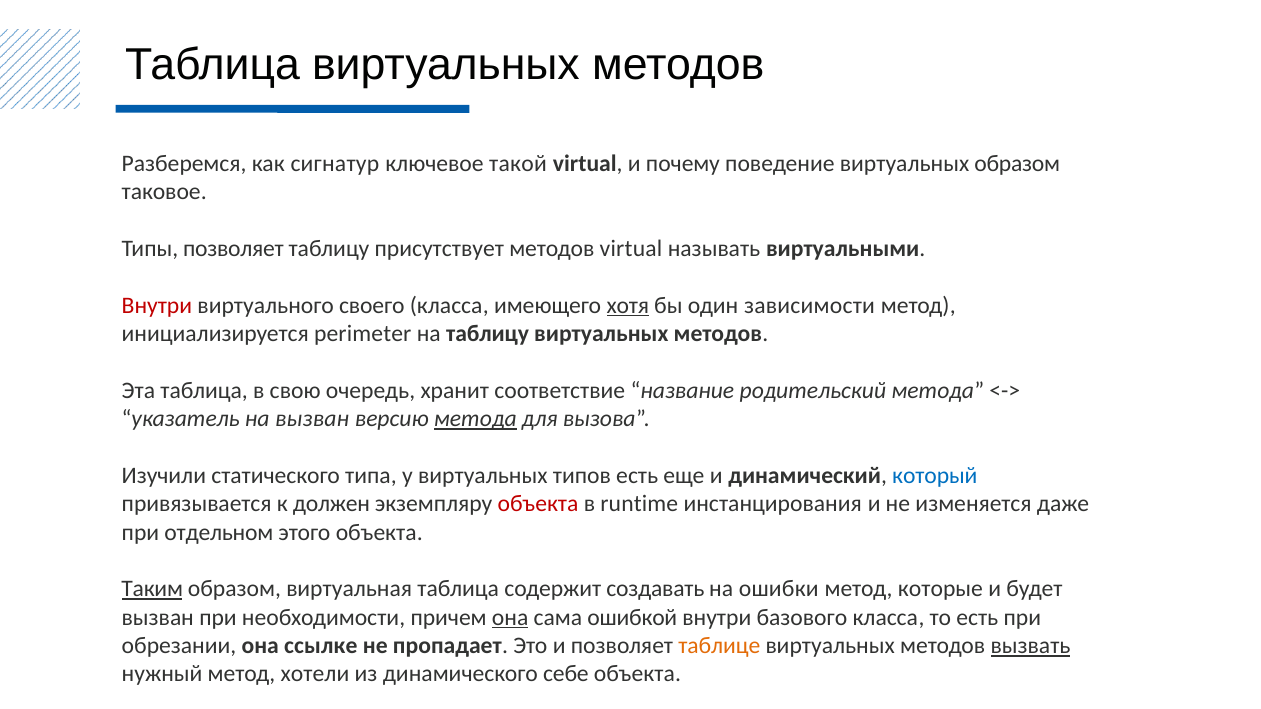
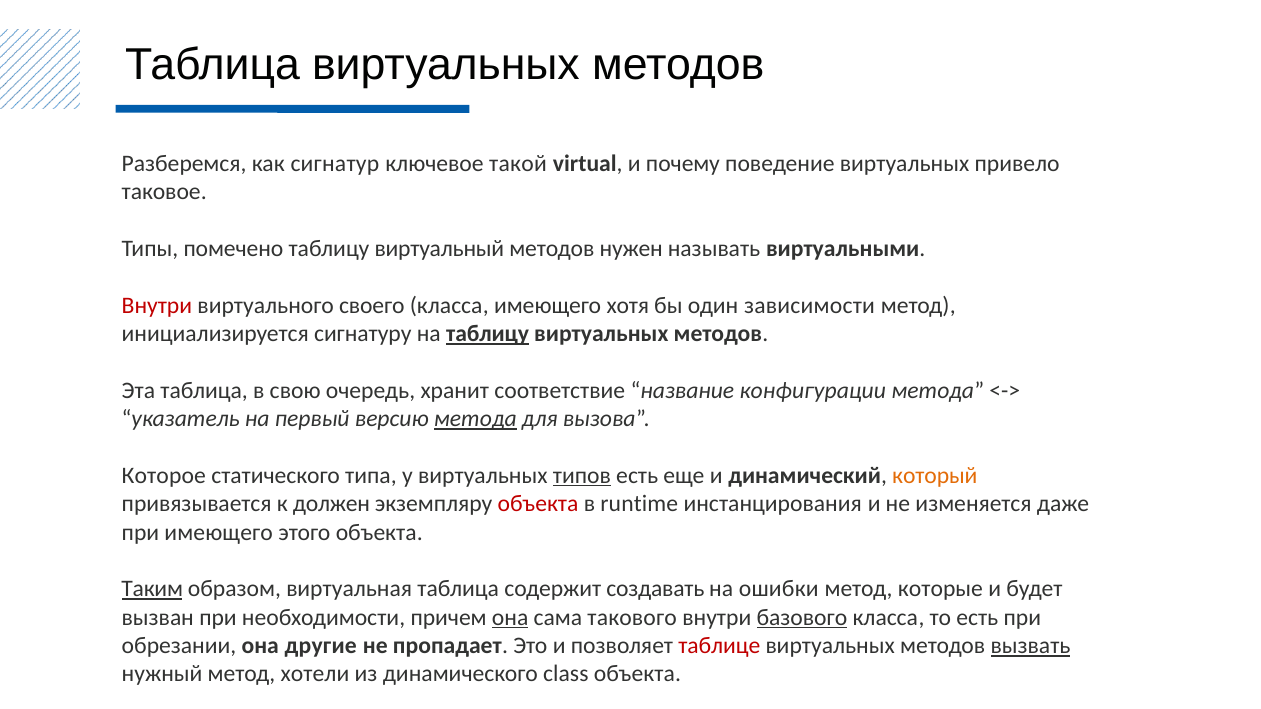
виртуальных образом: образом -> привело (1017, 164)
Типы позволяет: позволяет -> помечено (233, 249)
присутствует: присутствует -> виртуальный (439, 249)
методов virtual: virtual -> нужен (631, 249)
хотя underline: present -> none (628, 305)
perimeter: perimeter -> сигнатуру (363, 334)
таблицу underline: none -> present (488, 334)
родительский: родительский -> конфигурации (813, 391)
на вызван: вызван -> первый (312, 419)
Изучили: Изучили -> Которое (164, 476)
типов underline: none -> present (582, 476)
который colour: blue -> orange (935, 476)
при отдельном: отдельном -> имеющего (219, 532)
ошибкой: ошибкой -> такового (632, 618)
базового underline: none -> present (802, 618)
ссылке: ссылке -> другие (321, 646)
таблице colour: orange -> red (719, 646)
себе: себе -> class (566, 674)
